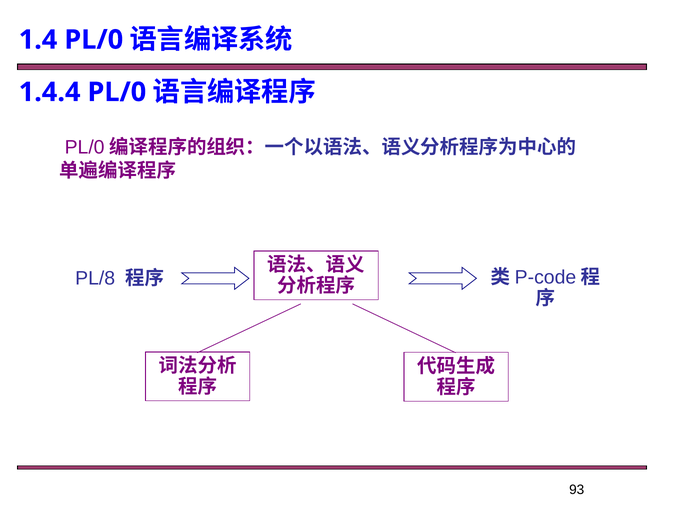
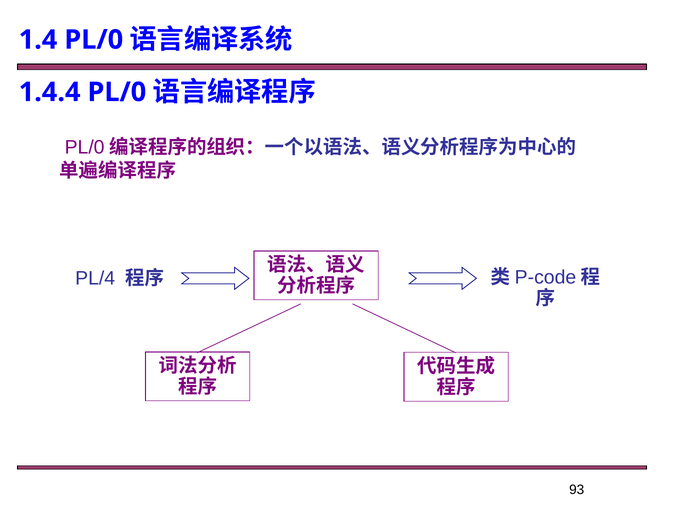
PL/8: PL/8 -> PL/4 (95, 278)
